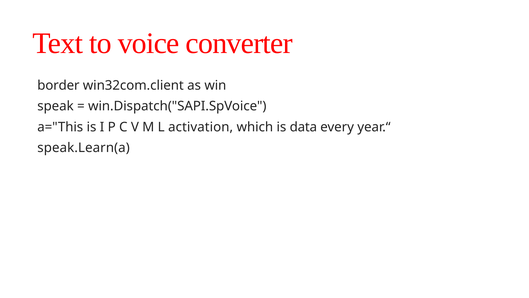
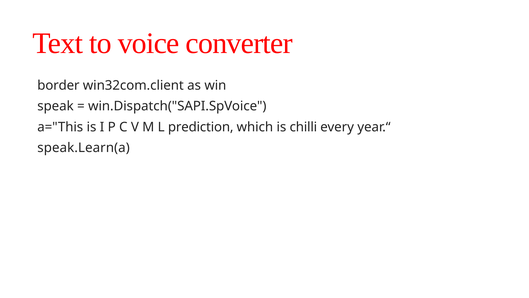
activation: activation -> prediction (201, 127)
data: data -> chilli (303, 127)
